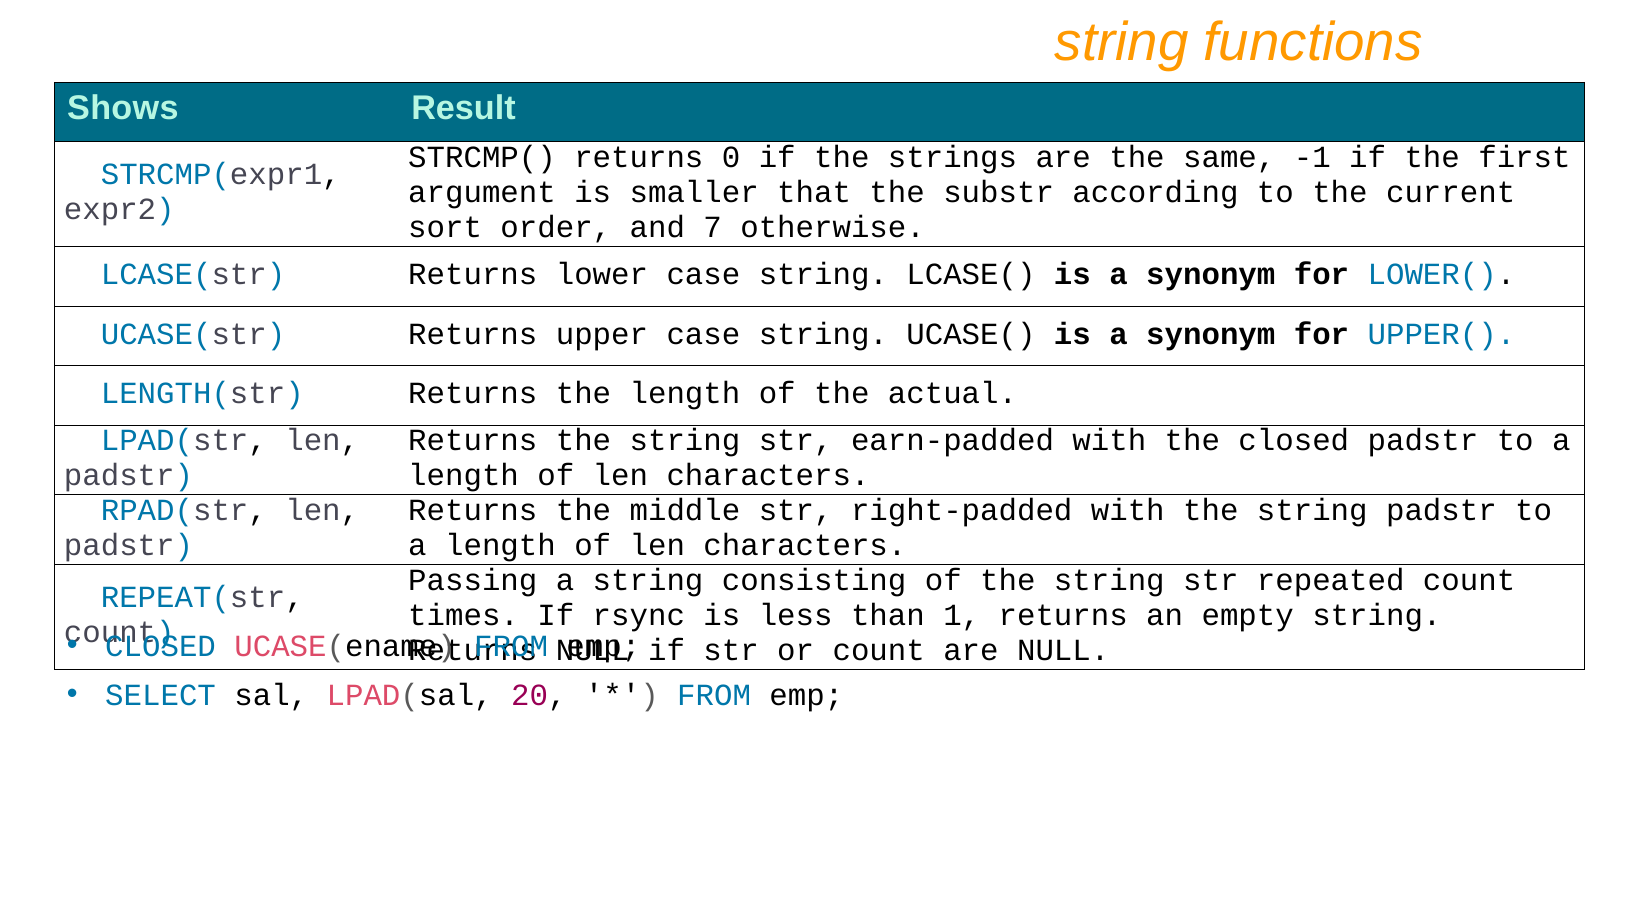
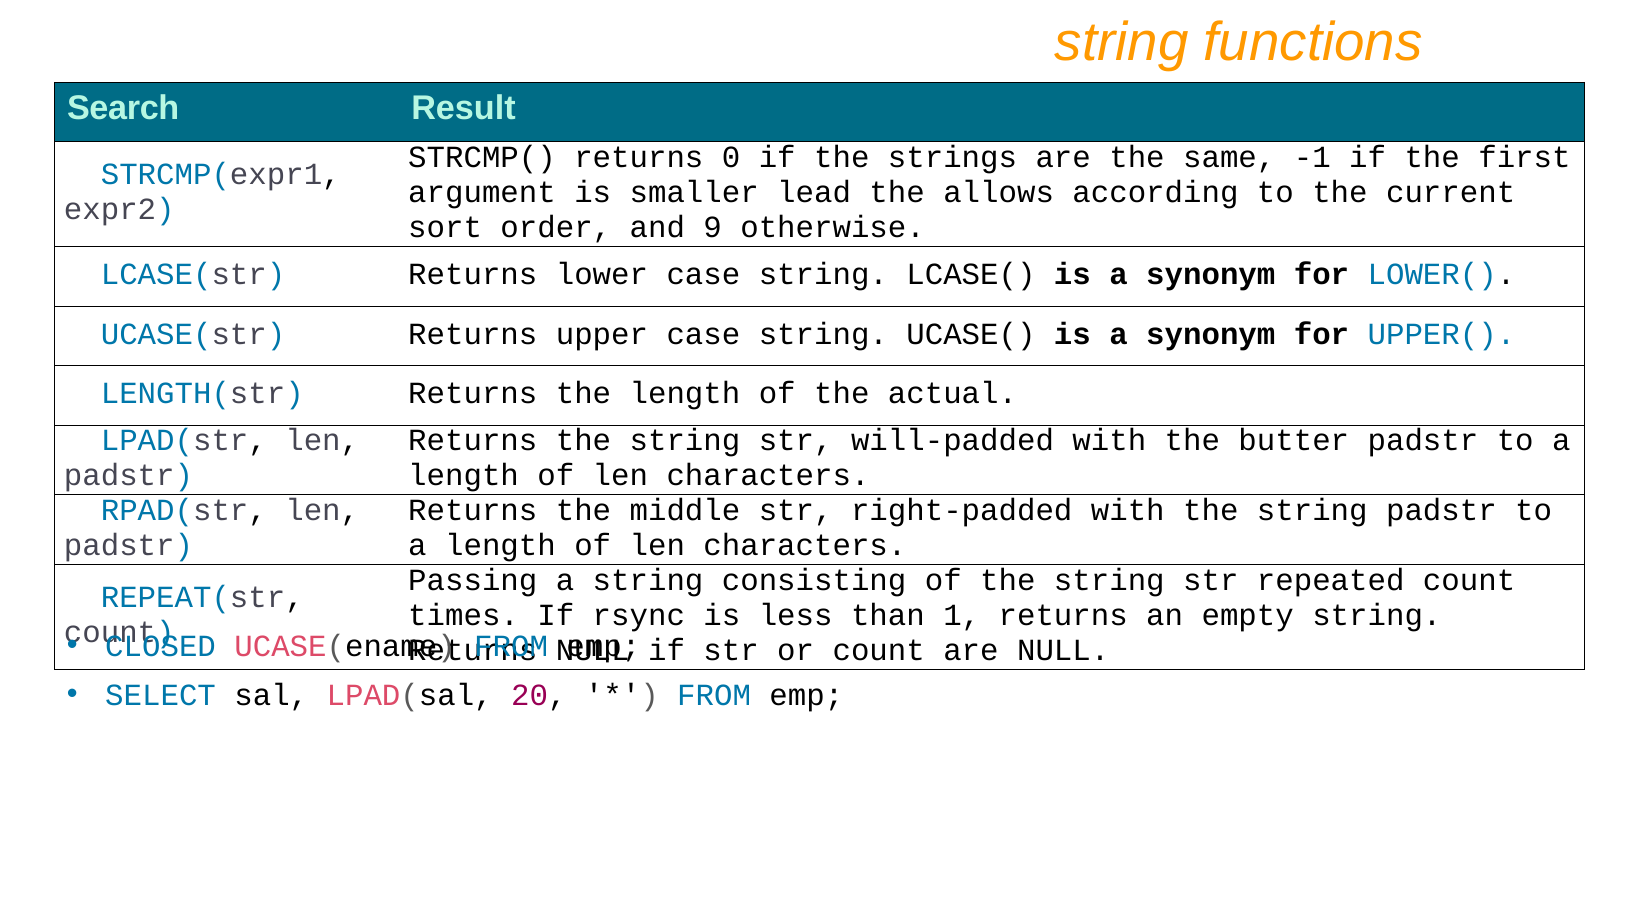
Shows: Shows -> Search (123, 108)
that: that -> lead (814, 192)
substr: substr -> allows (999, 192)
7: 7 -> 9 (713, 227)
earn-padded: earn-padded -> will-padded (952, 440)
the closed: closed -> butter (1294, 440)
